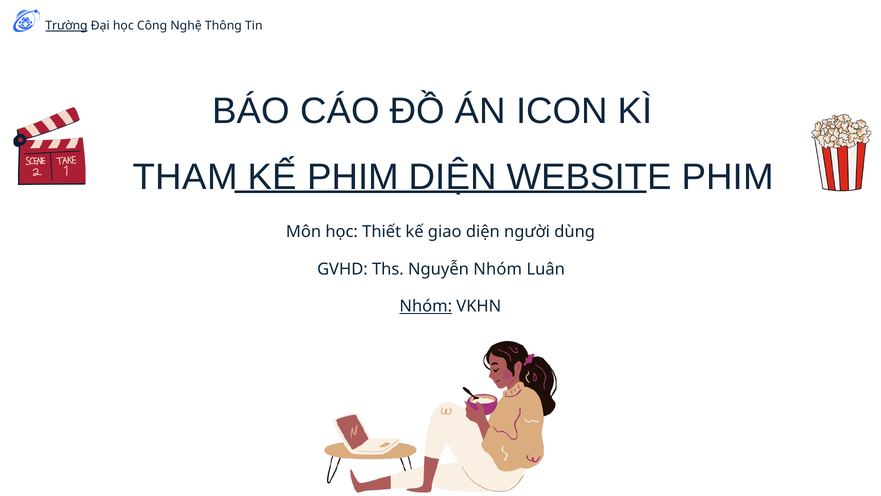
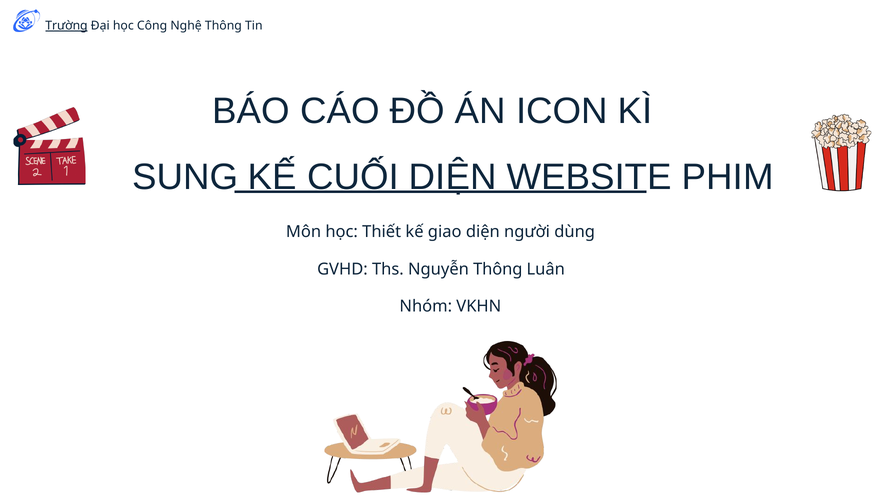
THAM: THAM -> SUNG (185, 177)
KẾ PHIM: PHIM -> CUỐI (353, 177)
Nguyễn Nhóm: Nhóm -> Thông (498, 269)
Nhóm underline: present -> none (426, 306)
